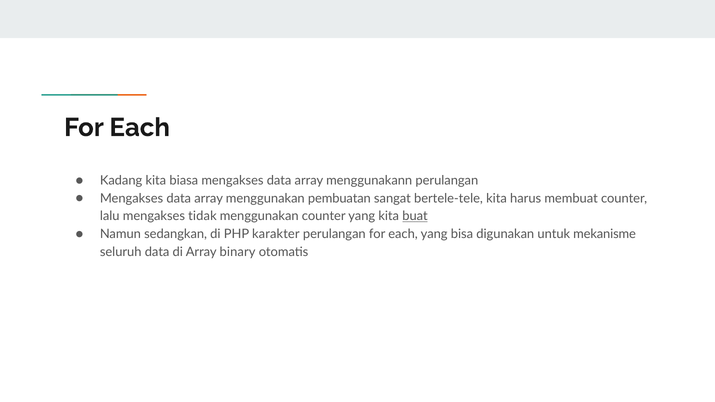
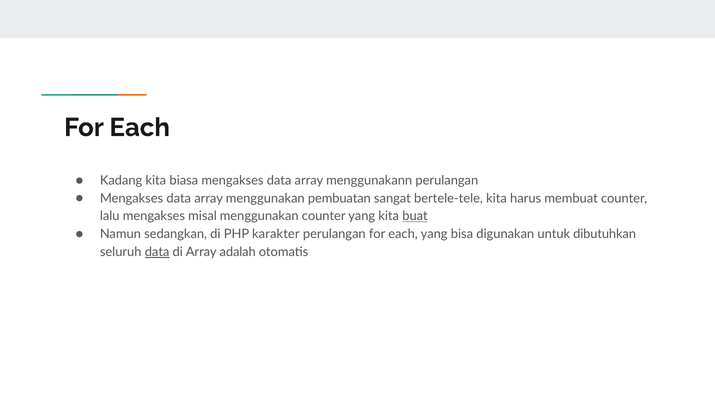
tidak: tidak -> misal (203, 216)
mekanisme: mekanisme -> dibutuhkan (605, 234)
data underline: none -> present (157, 252)
binary: binary -> adalah (238, 252)
